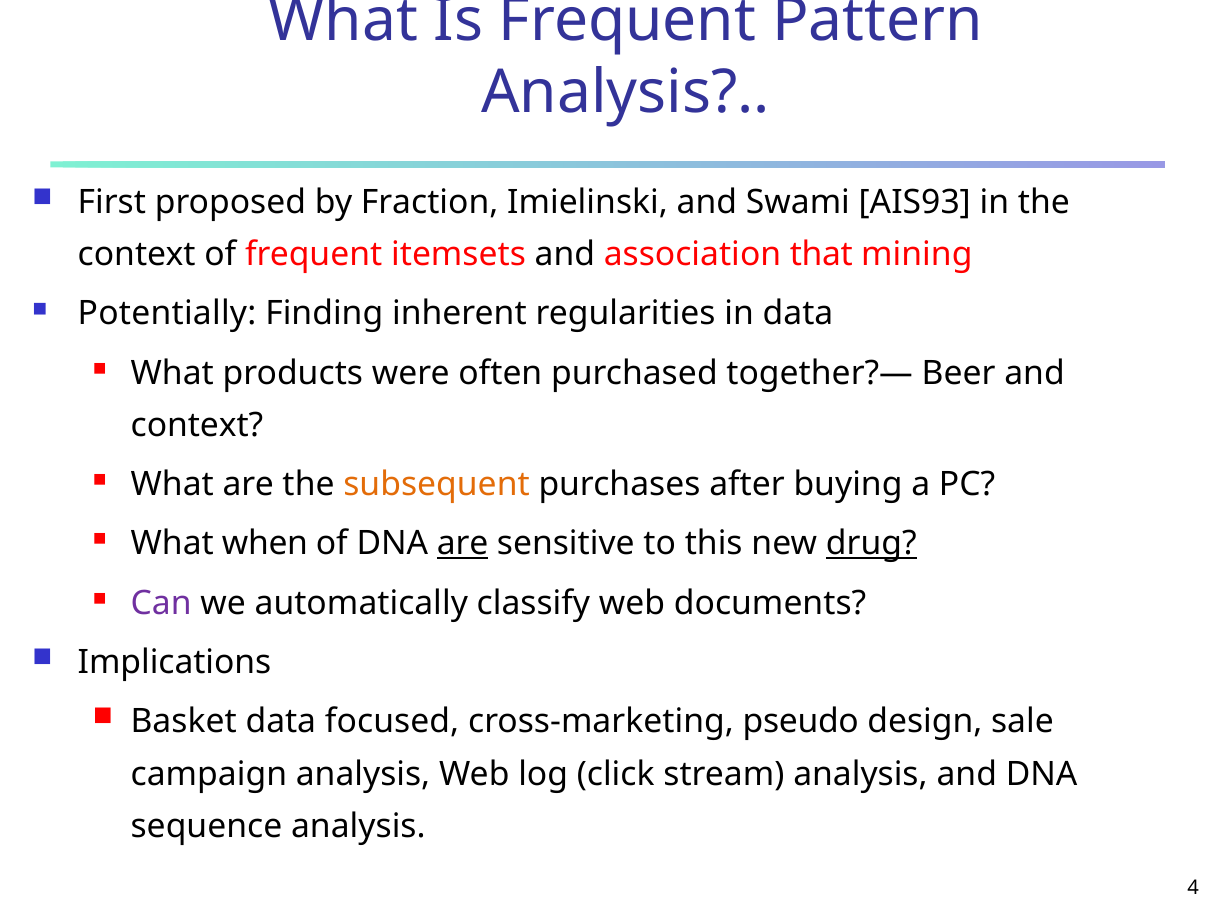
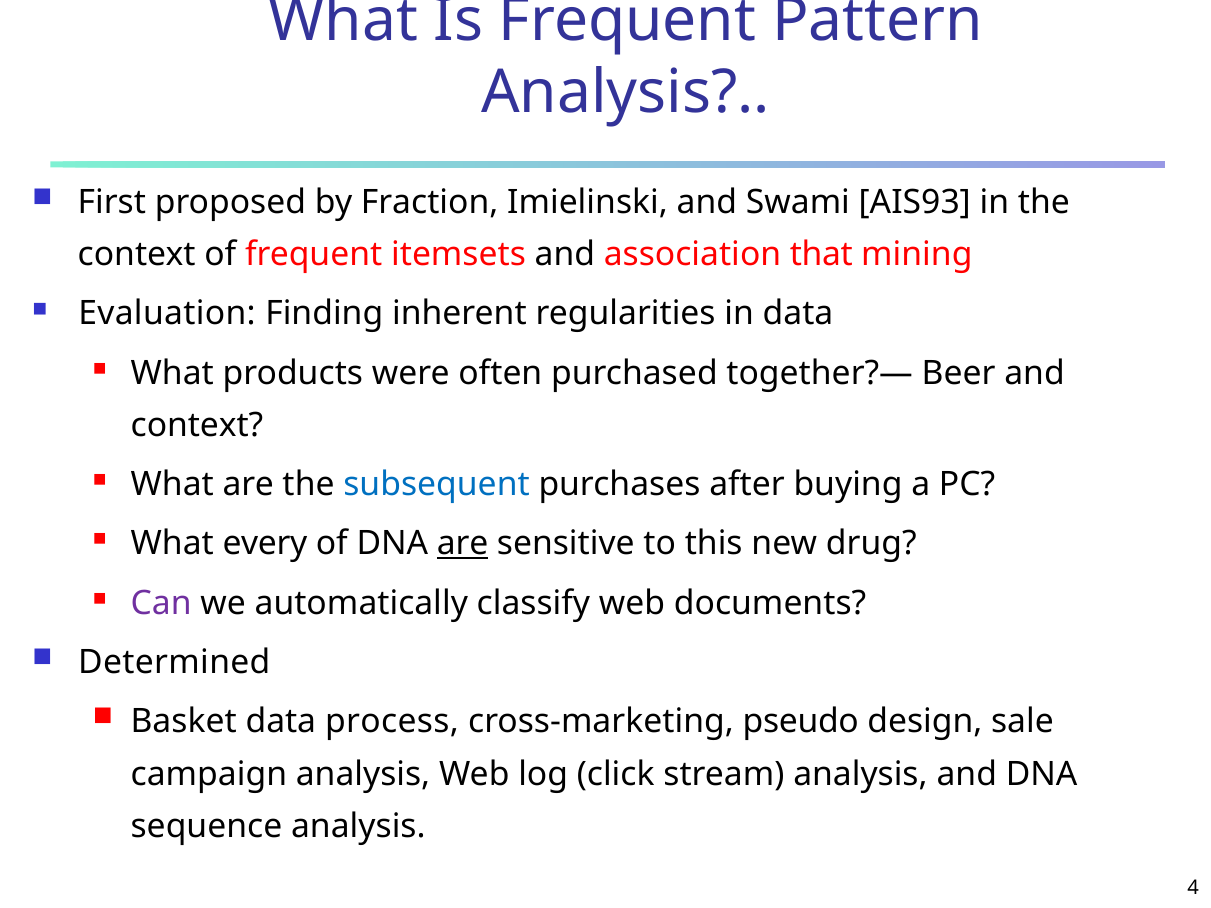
Potentially: Potentially -> Evaluation (167, 314)
subsequent colour: orange -> blue (437, 485)
when: when -> every (265, 544)
drug underline: present -> none (871, 544)
Implications: Implications -> Determined (174, 662)
focused: focused -> process (392, 722)
